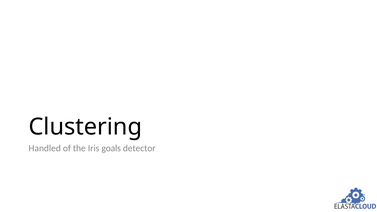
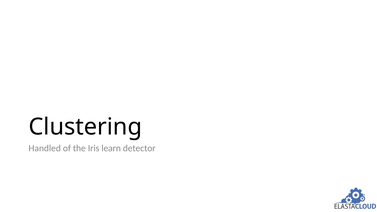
goals: goals -> learn (111, 148)
